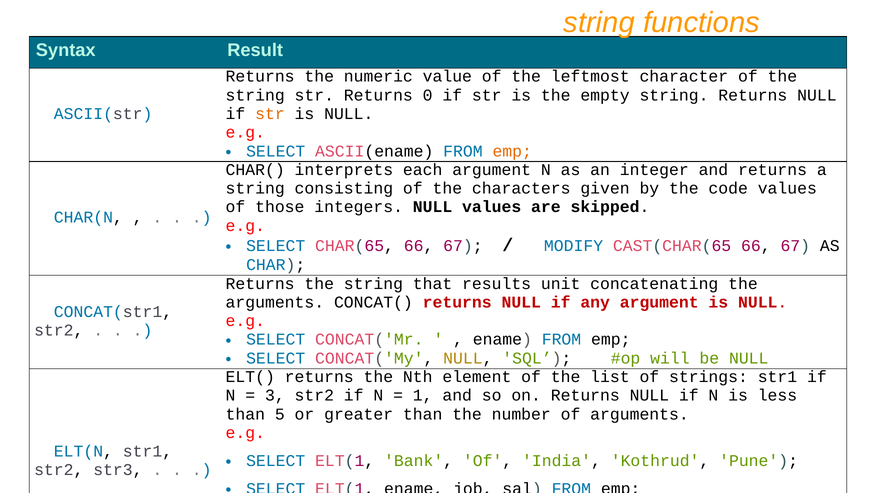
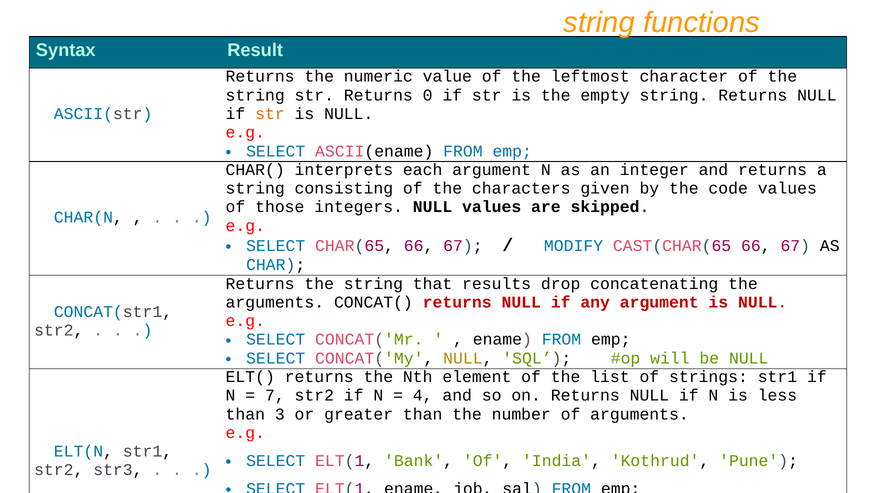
emp colour: orange -> blue (512, 151)
unit: unit -> drop (561, 284)
3: 3 -> 7 (275, 395)
1: 1 -> 4 (423, 395)
5: 5 -> 3 (280, 414)
